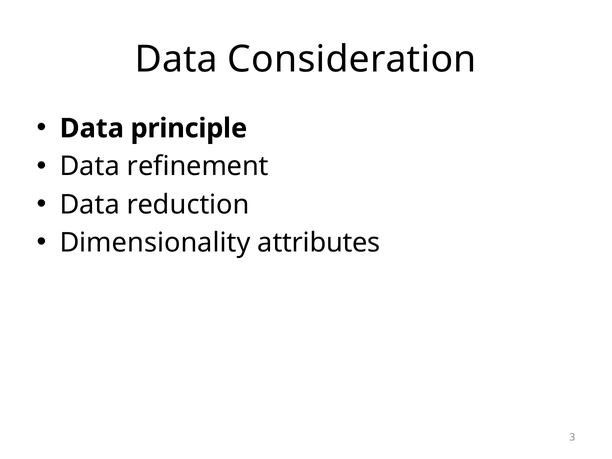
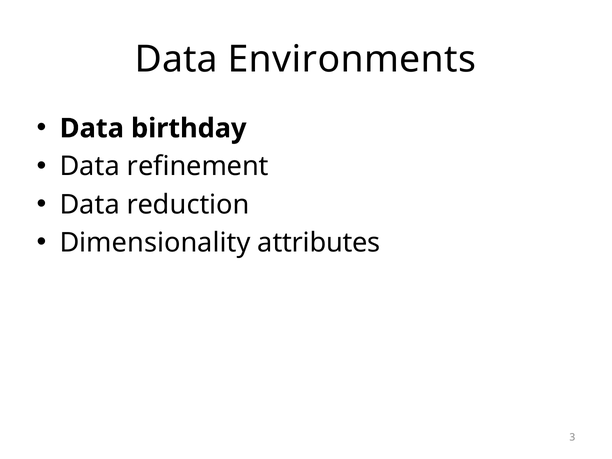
Consideration: Consideration -> Environments (352, 59)
principle: principle -> birthday (189, 128)
